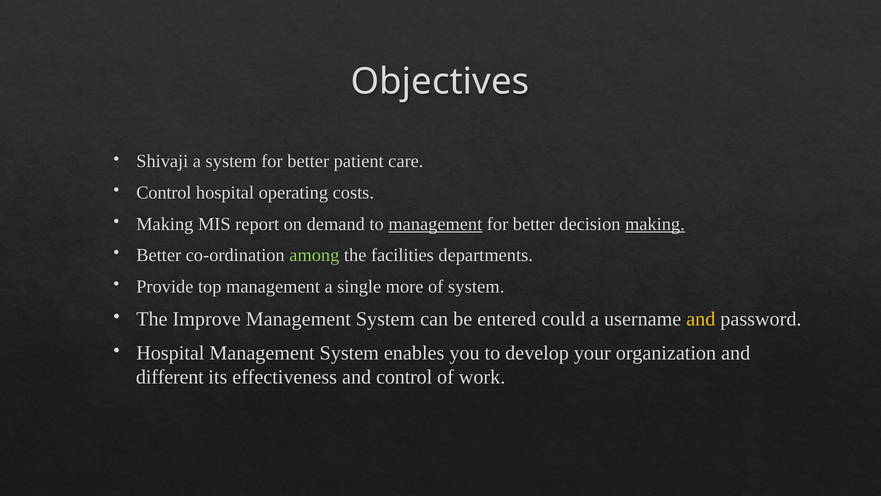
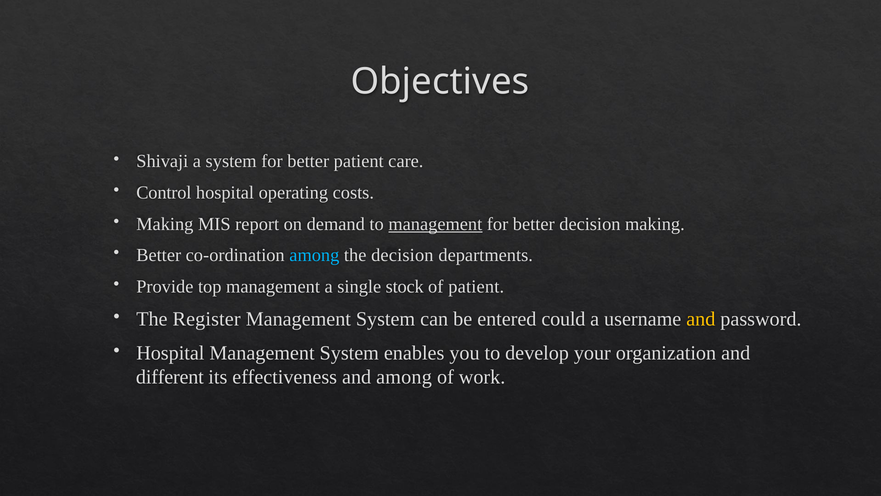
making underline: present -> none (655, 224)
among colour: light green -> light blue (314, 255)
the facilities: facilities -> decision (402, 255)
more: more -> stock (405, 286)
of system: system -> patient (476, 286)
Improve: Improve -> Register (207, 319)
and control: control -> among (404, 377)
